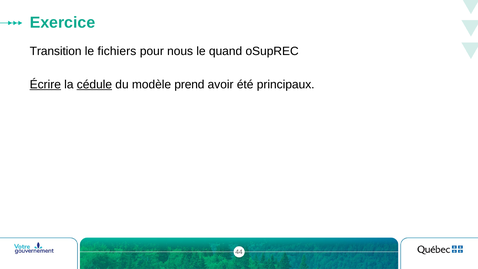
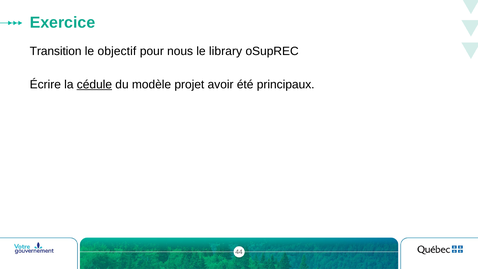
fichiers: fichiers -> objectif (117, 51)
quand: quand -> library (226, 51)
Écrire underline: present -> none (45, 85)
prend: prend -> projet (189, 85)
